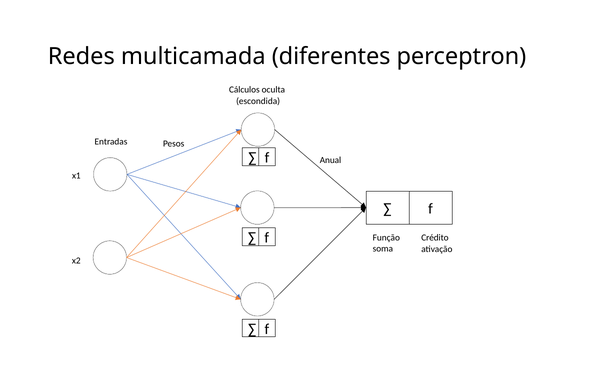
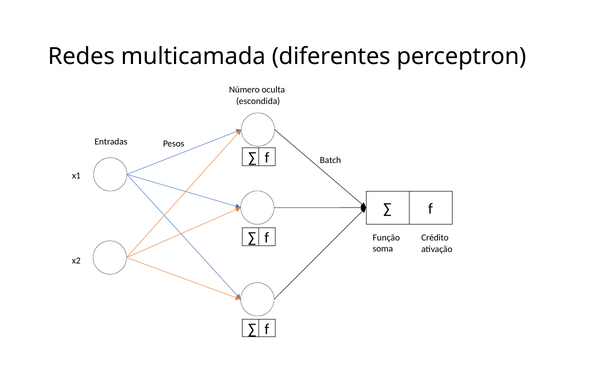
Cálculos: Cálculos -> Número (244, 90)
Anual: Anual -> Batch (330, 161)
